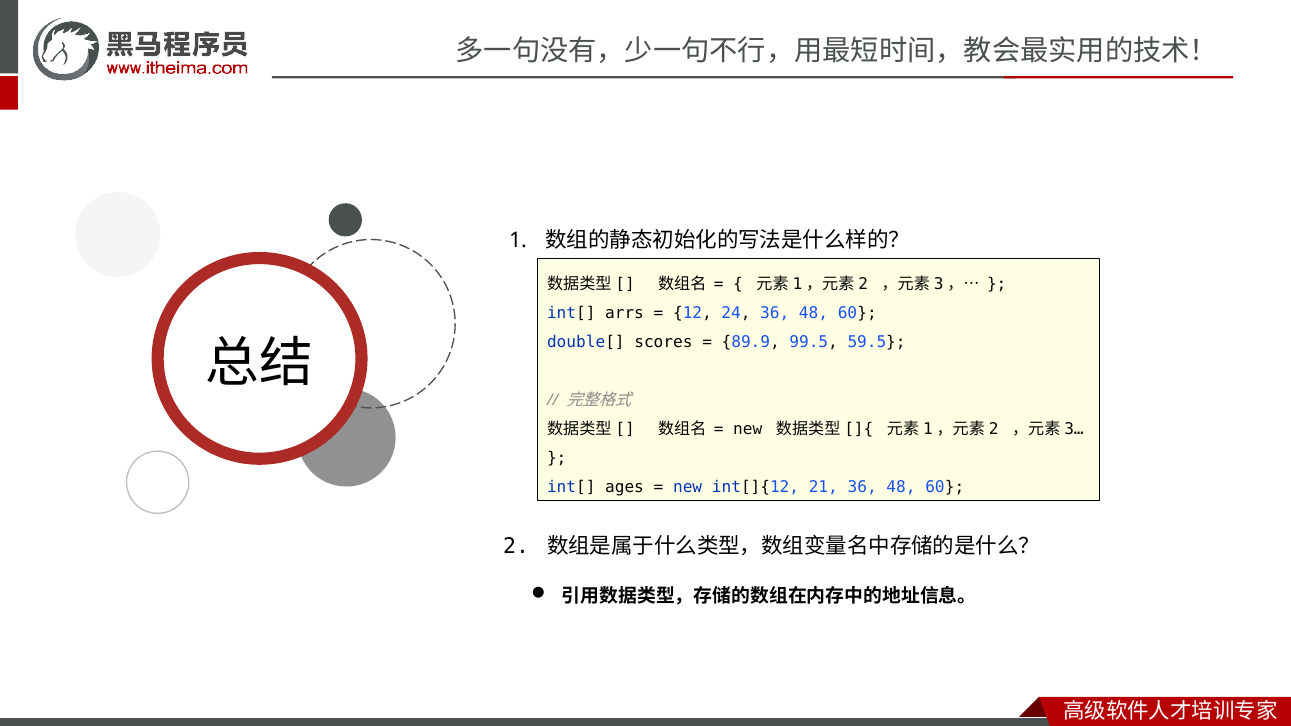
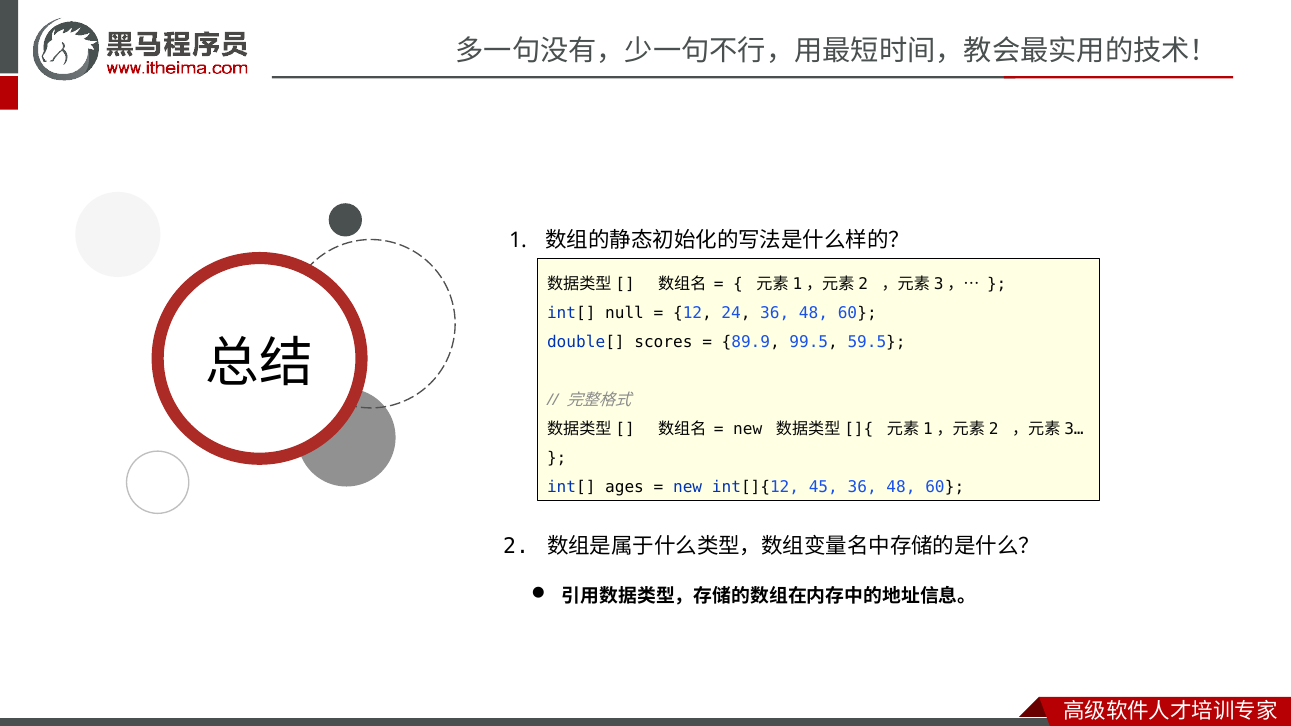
arrs: arrs -> null (625, 313)
21: 21 -> 45 (823, 487)
